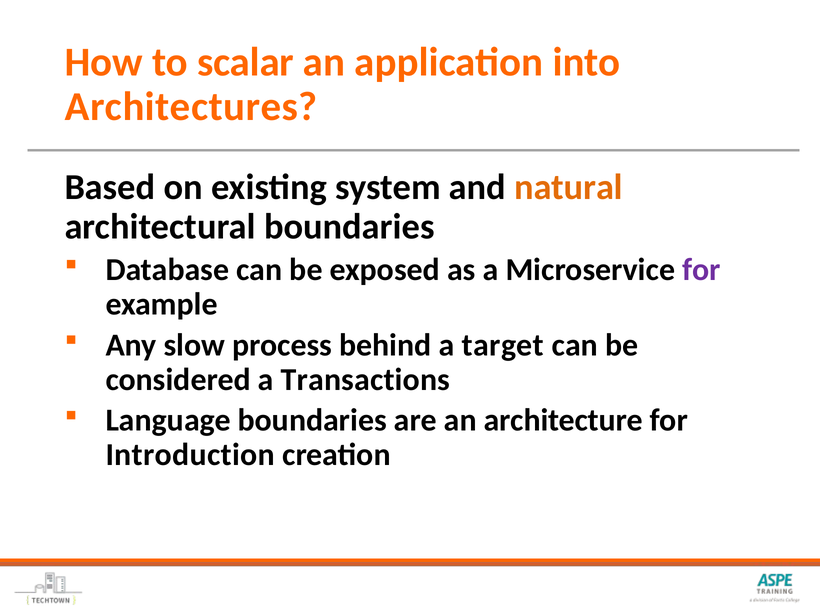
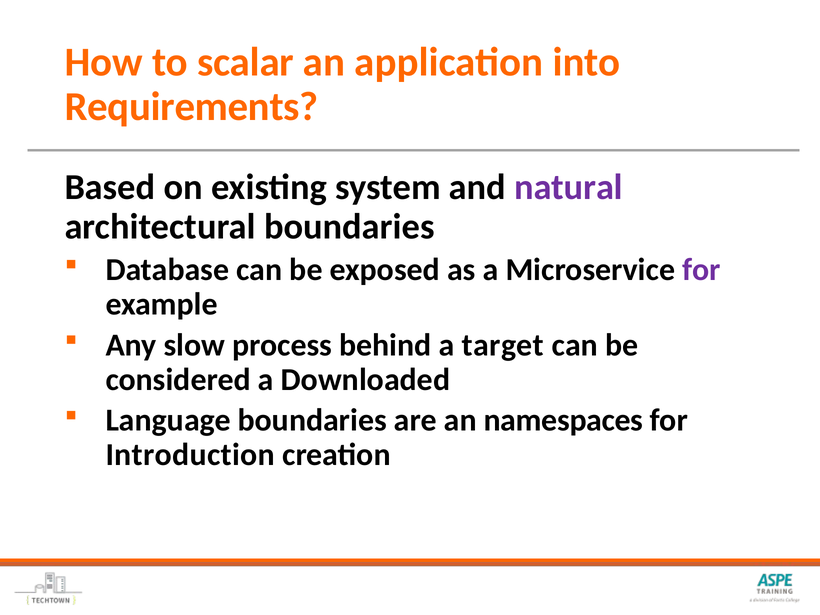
Architectures: Architectures -> Requirements (191, 107)
natural colour: orange -> purple (569, 187)
Transactions: Transactions -> Downloaded (365, 380)
architecture: architecture -> namespaces (563, 420)
